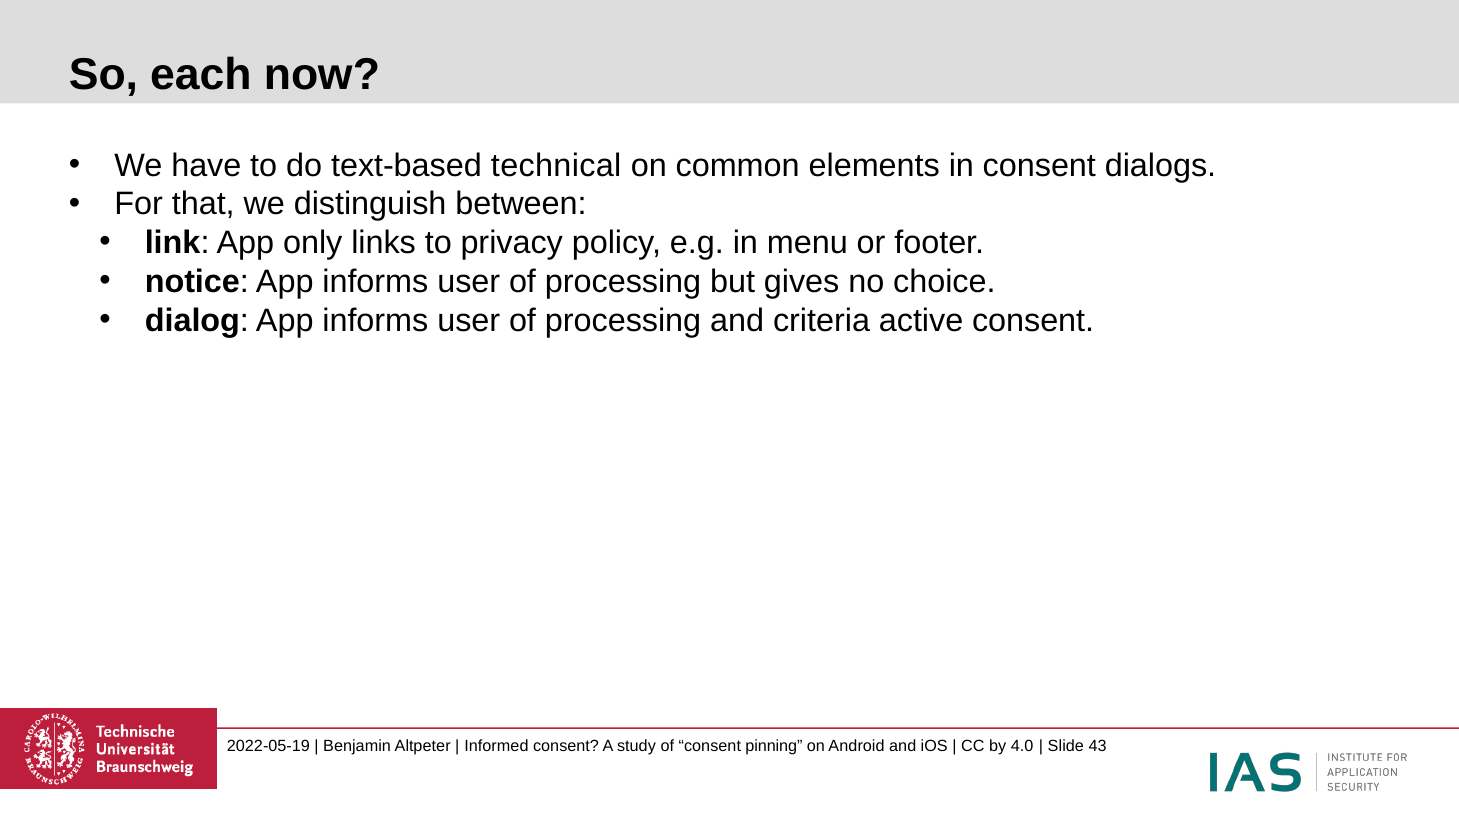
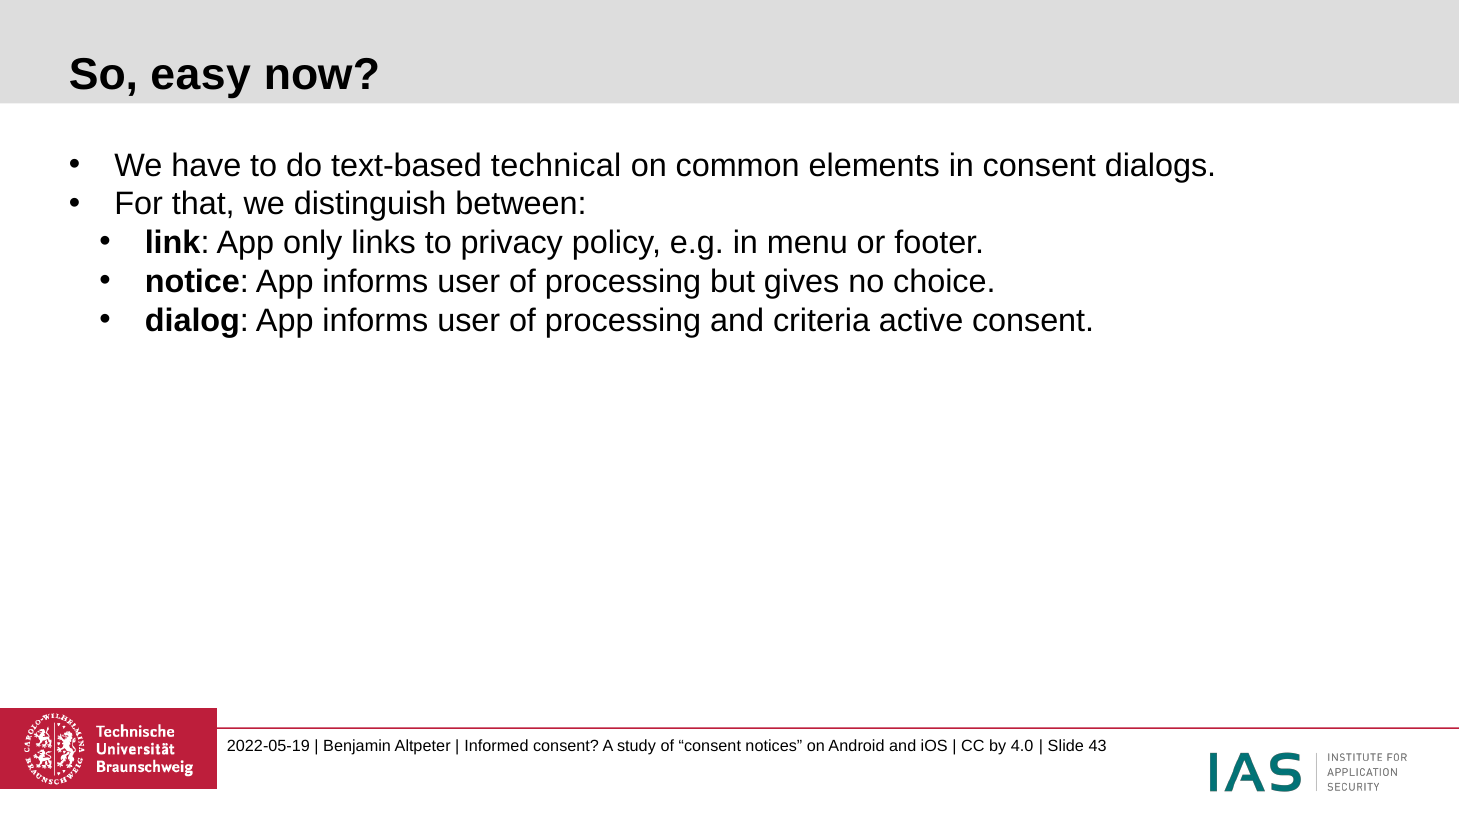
each: each -> easy (201, 74)
pinning: pinning -> notices (774, 746)
